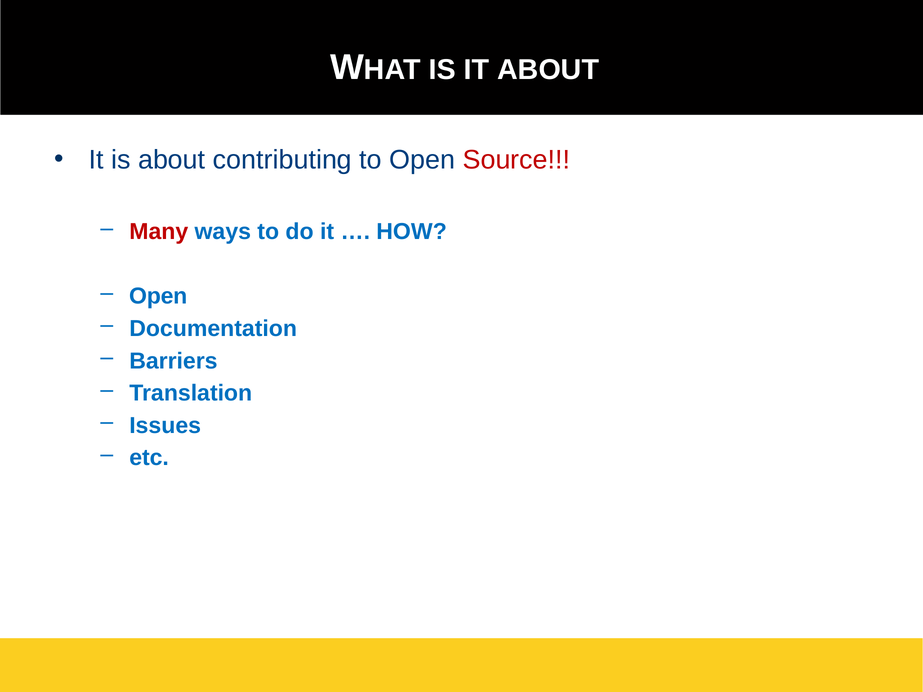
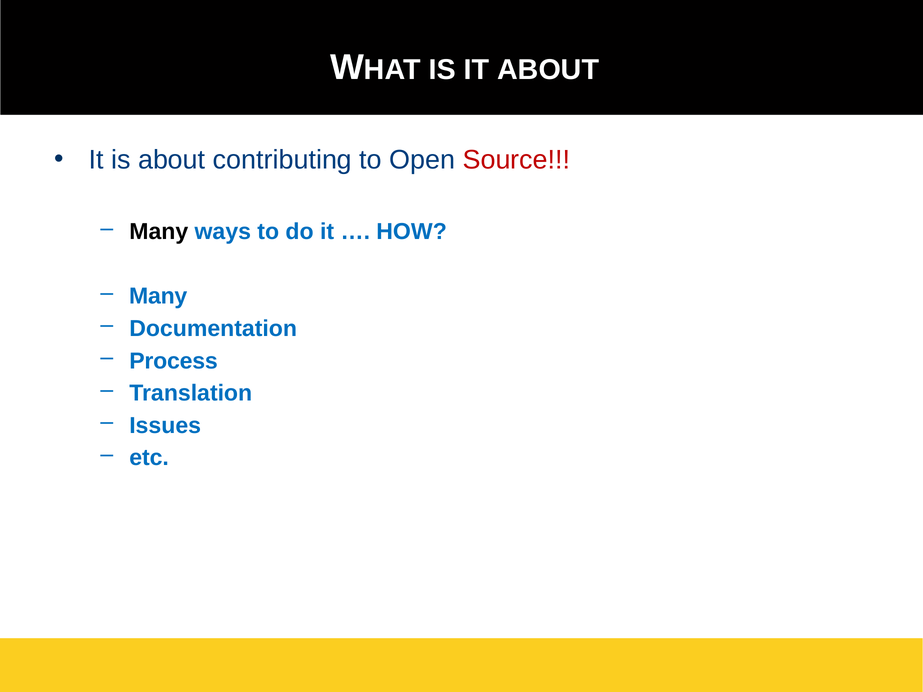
Many colour: red -> black (159, 232)
Open: Open -> Many (158, 296)
Barriers: Barriers -> Process (174, 361)
